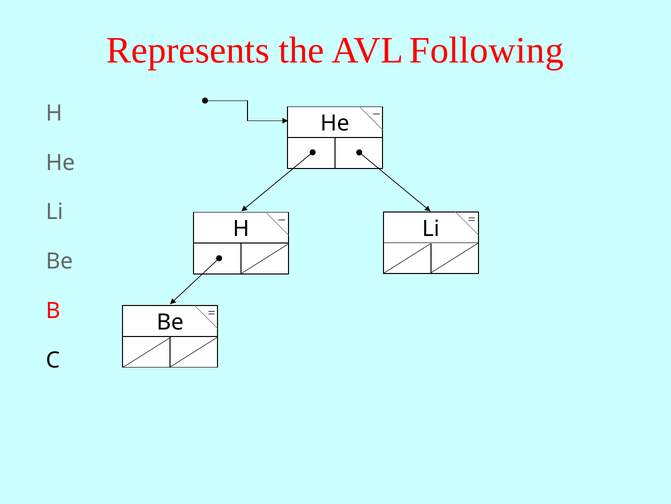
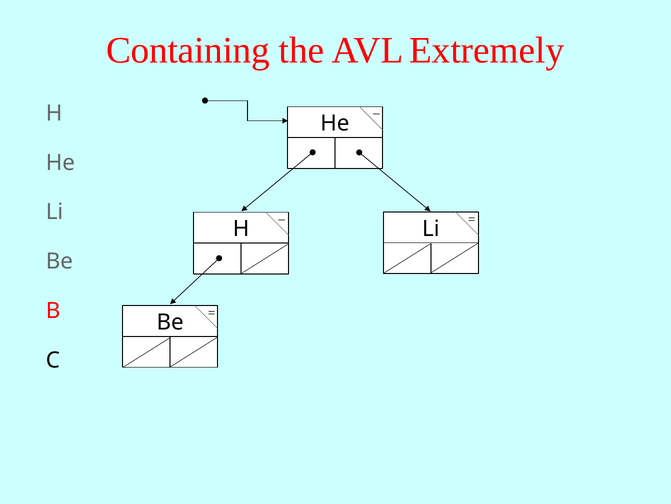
Represents: Represents -> Containing (188, 50)
Following: Following -> Extremely (487, 50)
